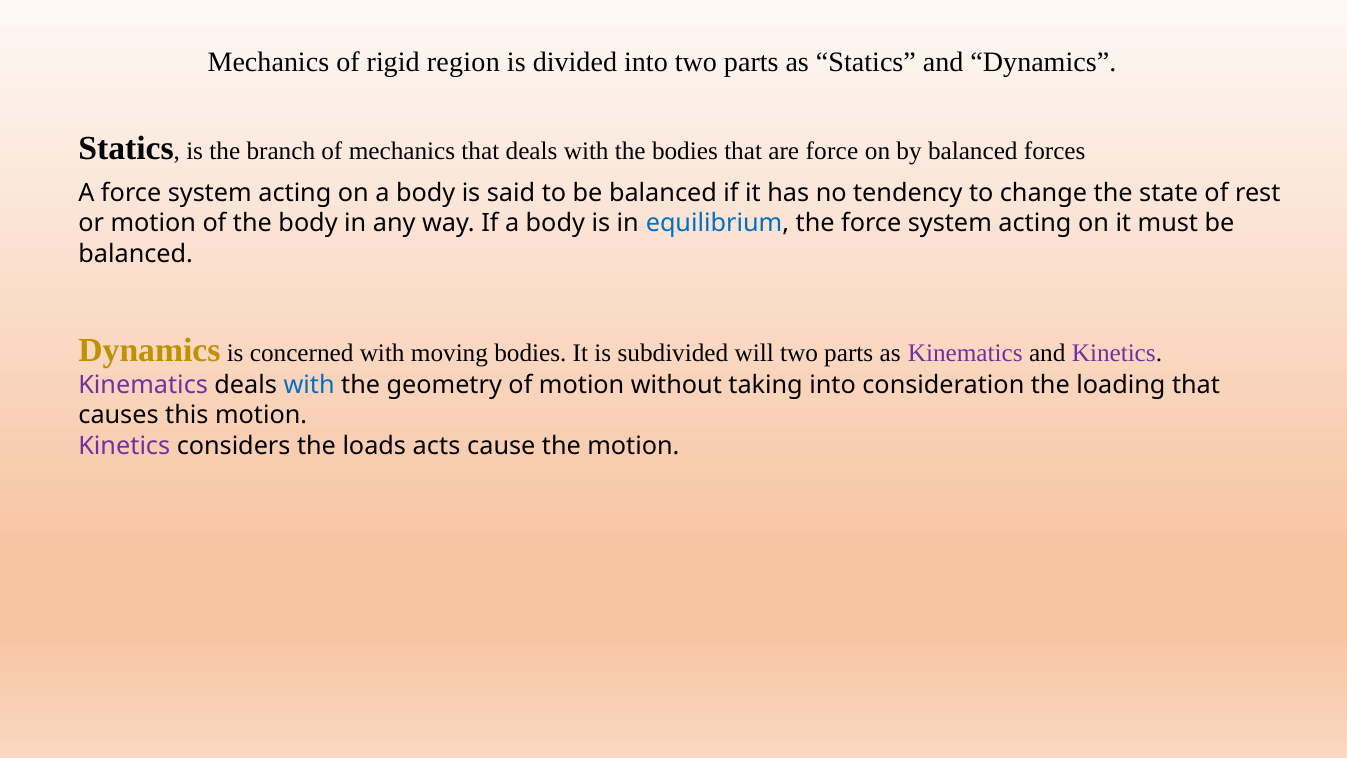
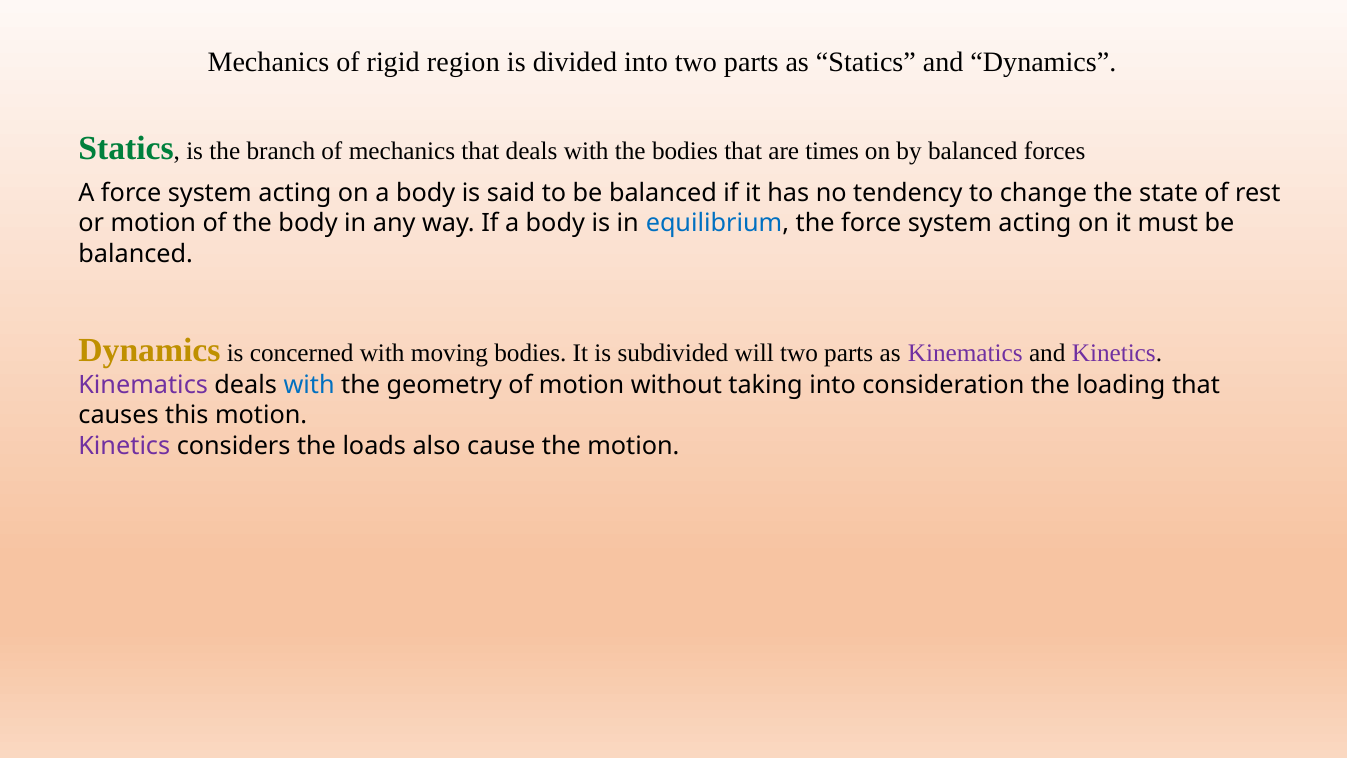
Statics colour: black -> green (126, 148)
are force: force -> times (832, 151)
acts: acts -> also (437, 446)
